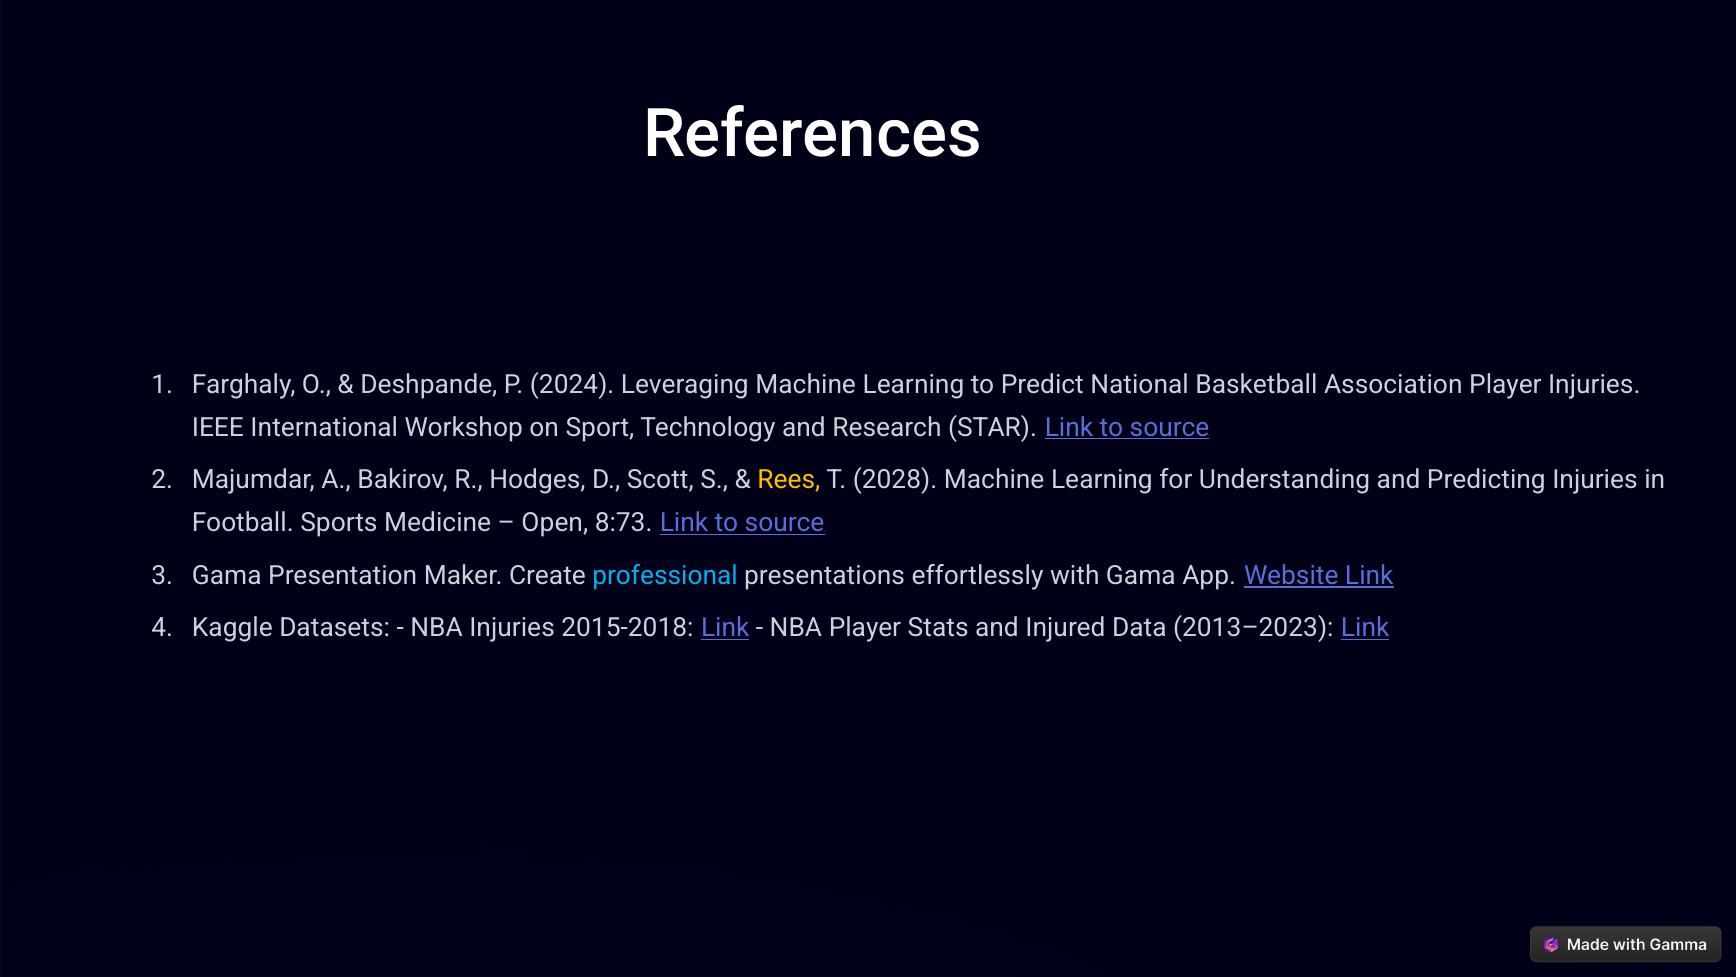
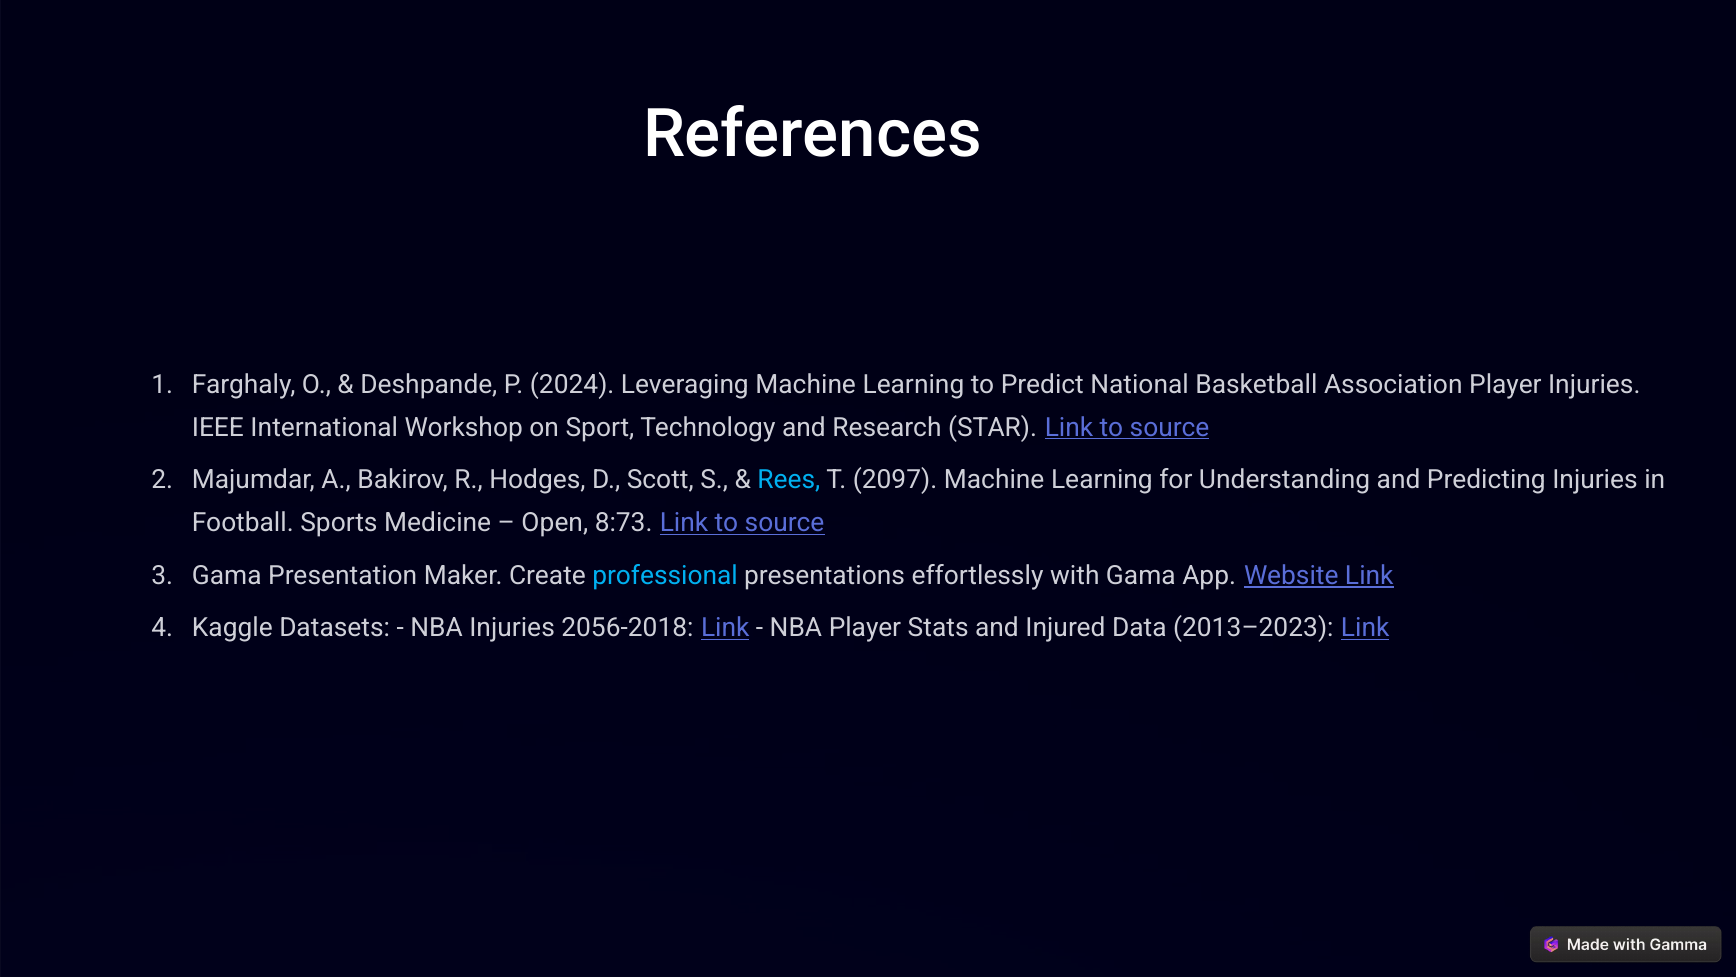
Rees colour: yellow -> light blue (789, 480)
2028: 2028 -> 2097 (895, 480)
2015-2018: 2015-2018 -> 2056-2018 (627, 628)
